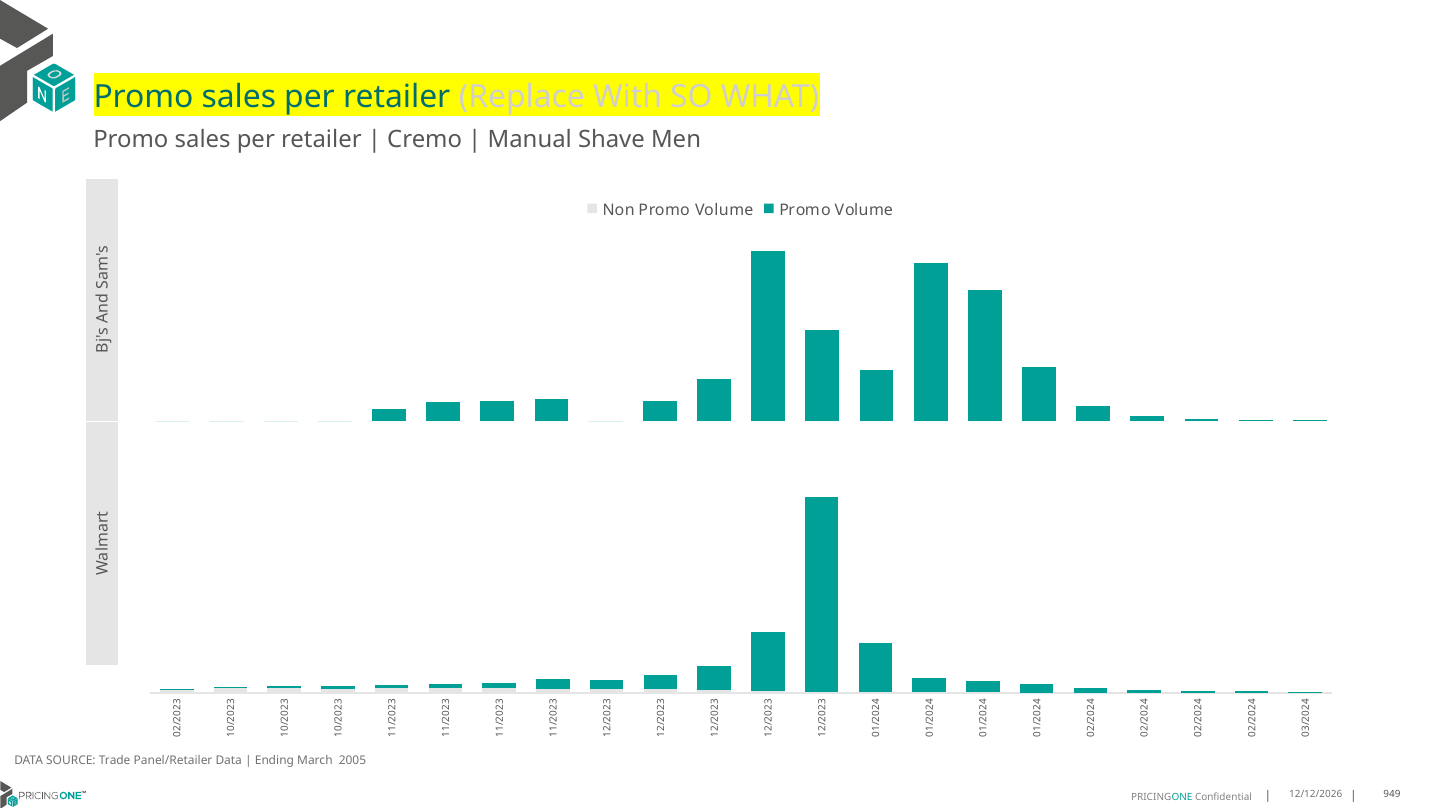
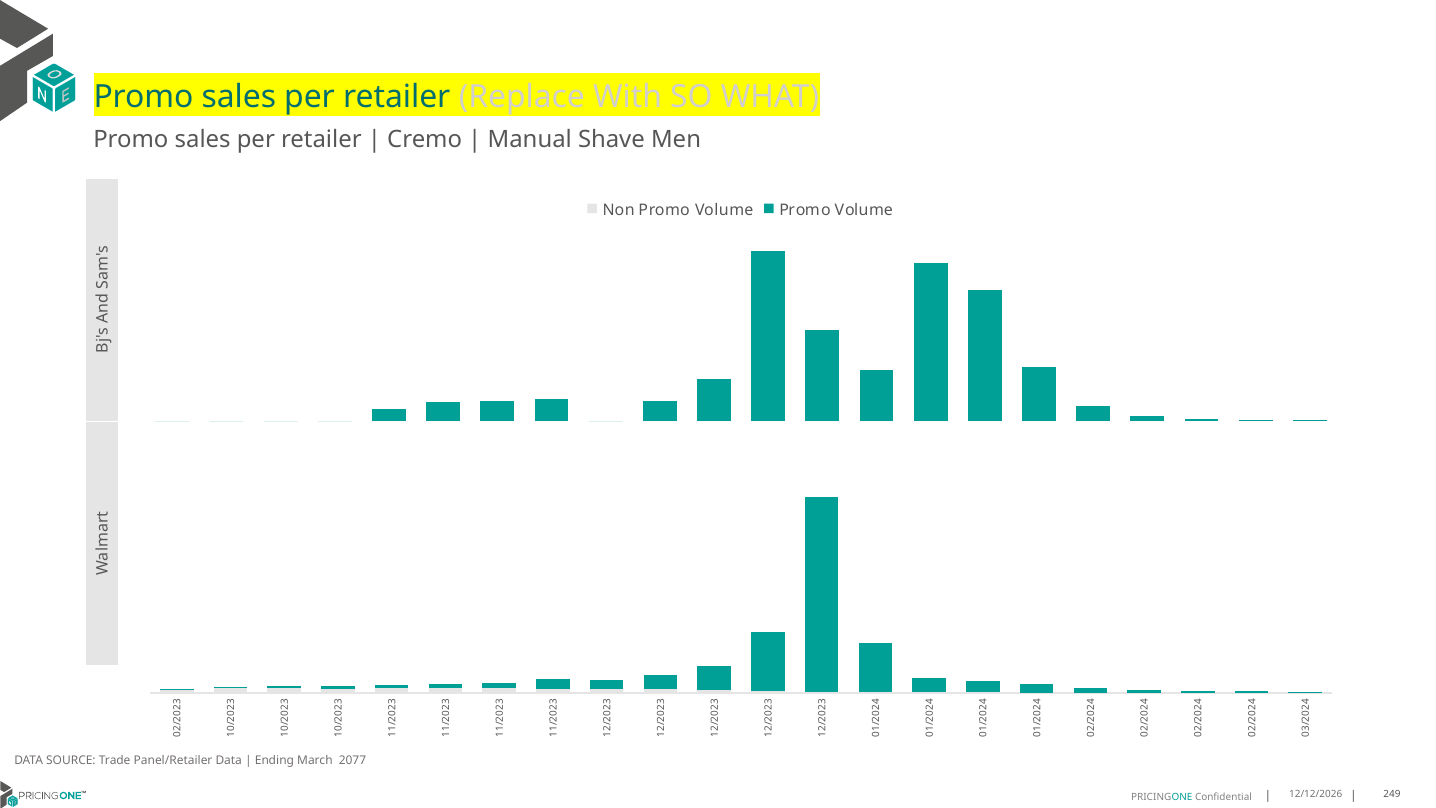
2005: 2005 -> 2077 (353, 761)
949: 949 -> 249 (1392, 794)
